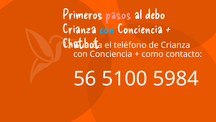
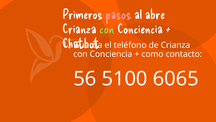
debo: debo -> abre (155, 14)
con colour: light blue -> light green (107, 29)
5984: 5984 -> 6065 (176, 78)
